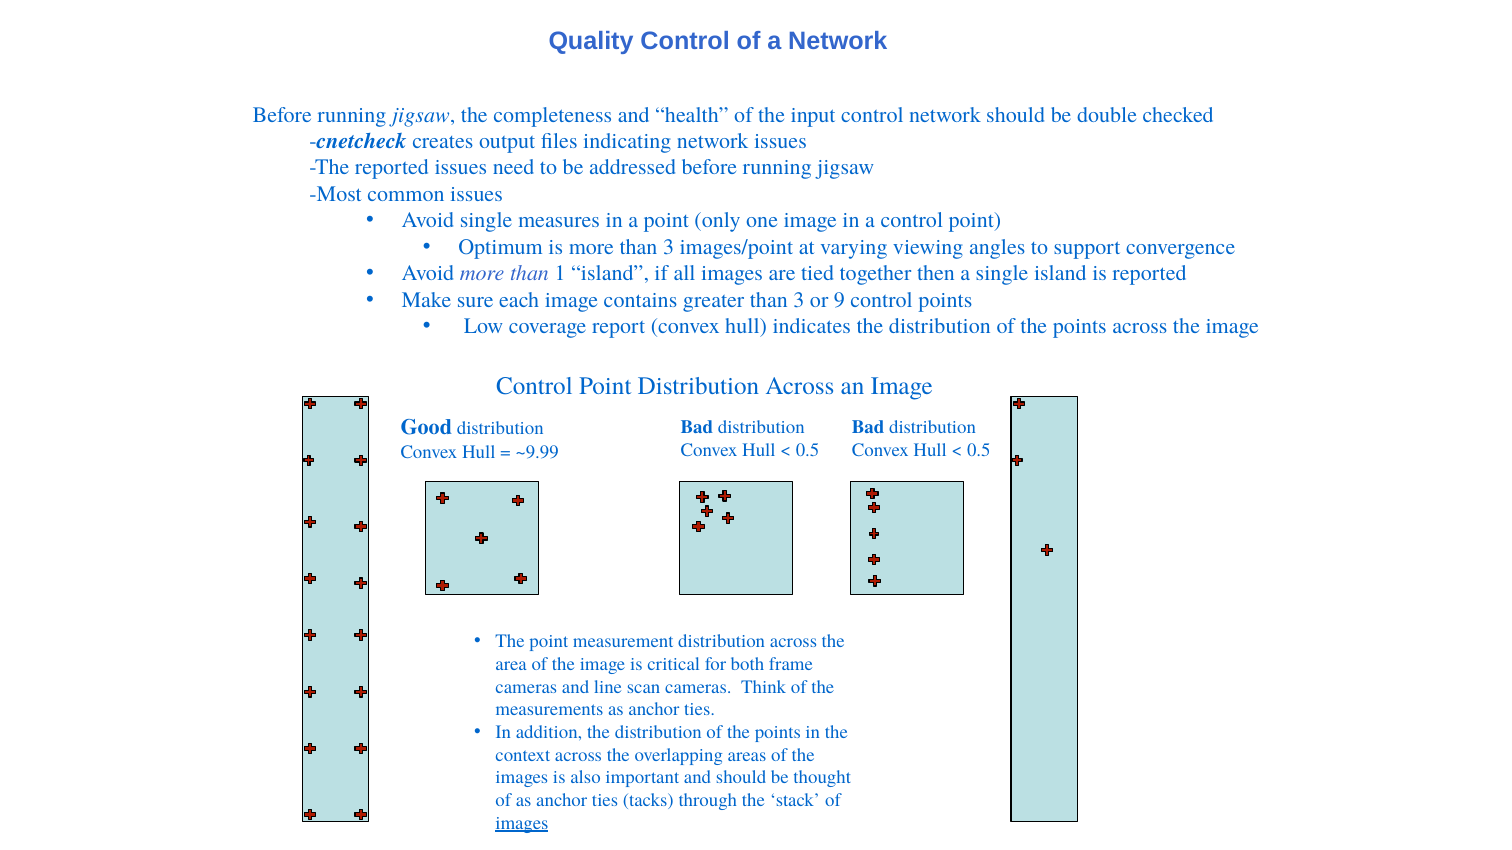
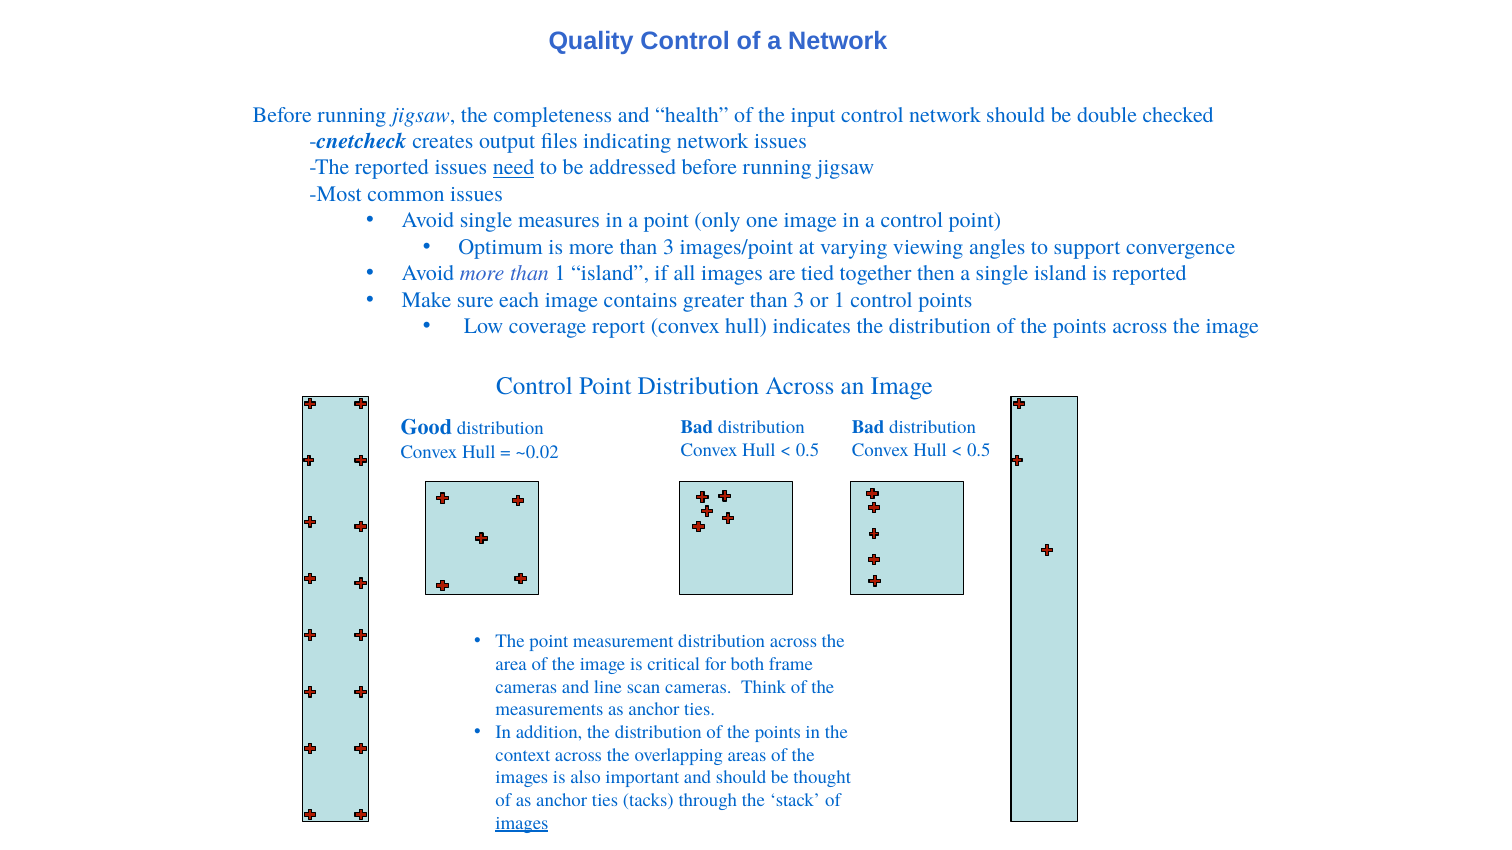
need underline: none -> present (514, 168)
or 9: 9 -> 1 (839, 300)
~9.99: ~9.99 -> ~0.02 (537, 452)
